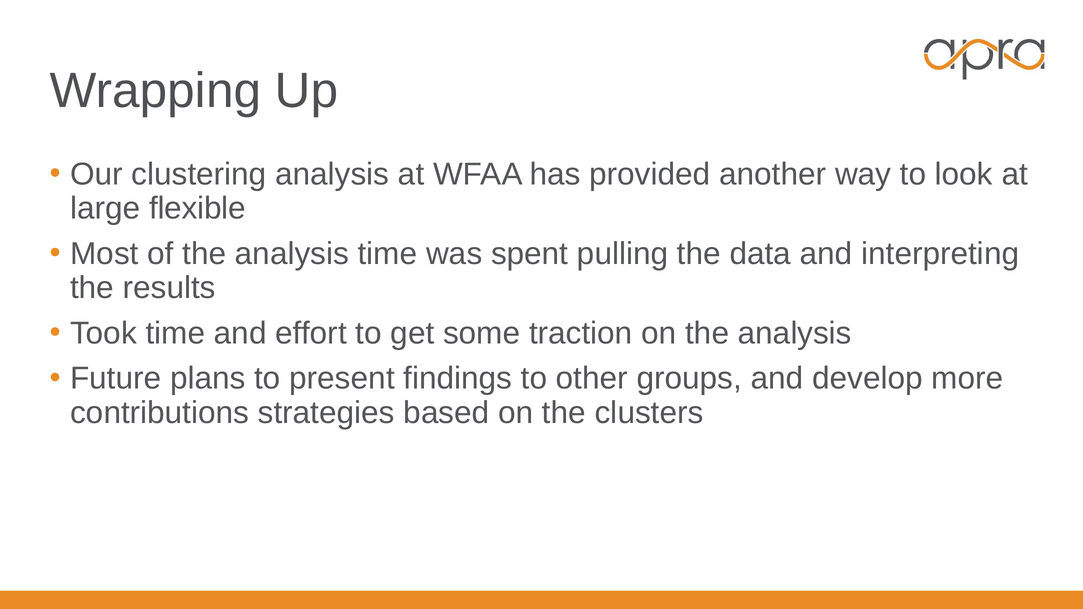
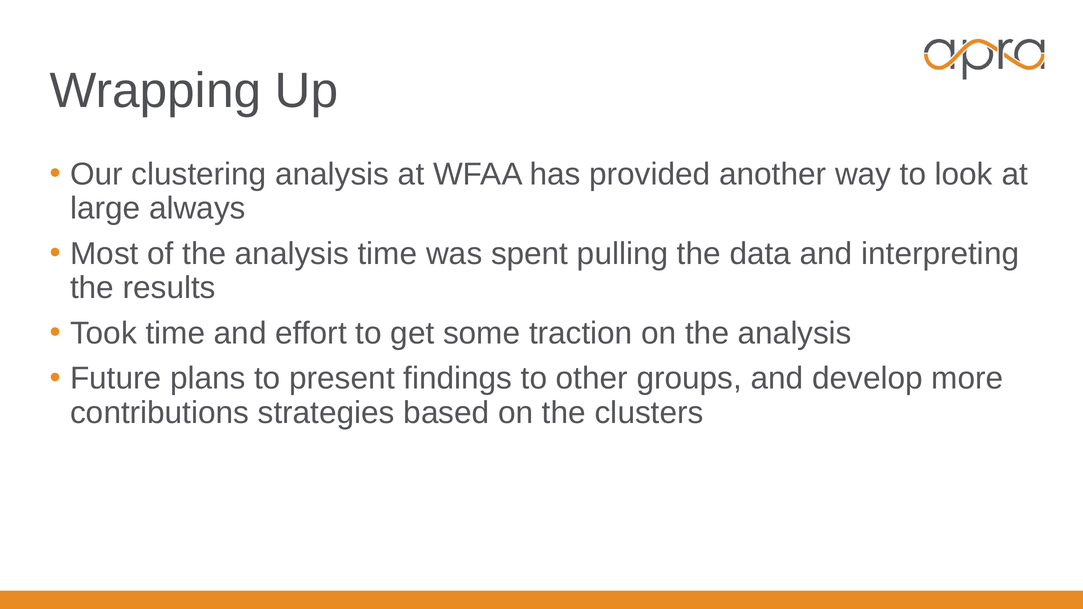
flexible: flexible -> always (197, 208)
